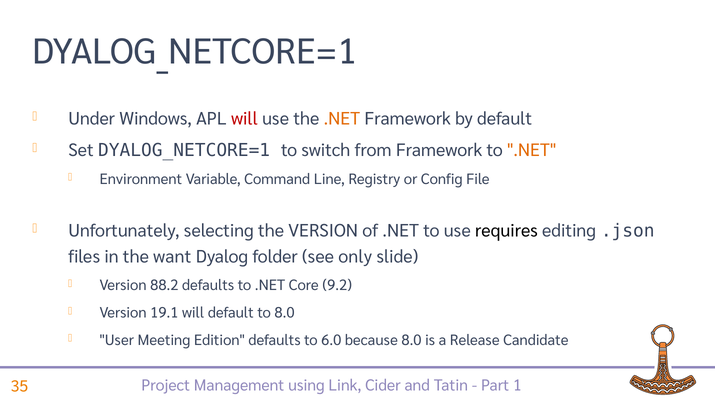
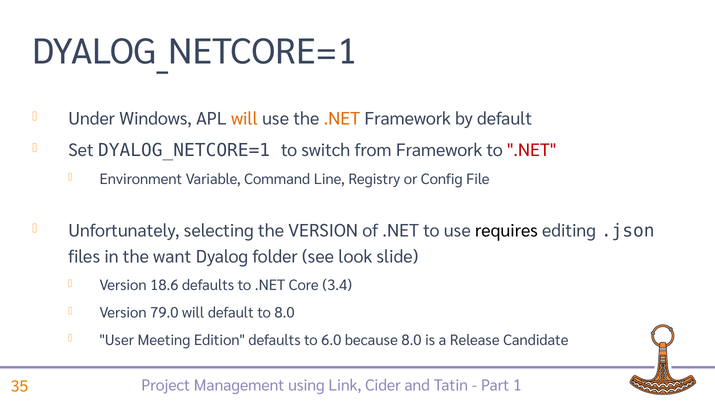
will colour: red -> orange (244, 119)
.NET colour: orange -> red (532, 150)
only: only -> look (355, 257)
88.2: 88.2 -> 18.6 (164, 286)
9.2: 9.2 -> 3.4 (337, 286)
19.1: 19.1 -> 79.0 (164, 313)
